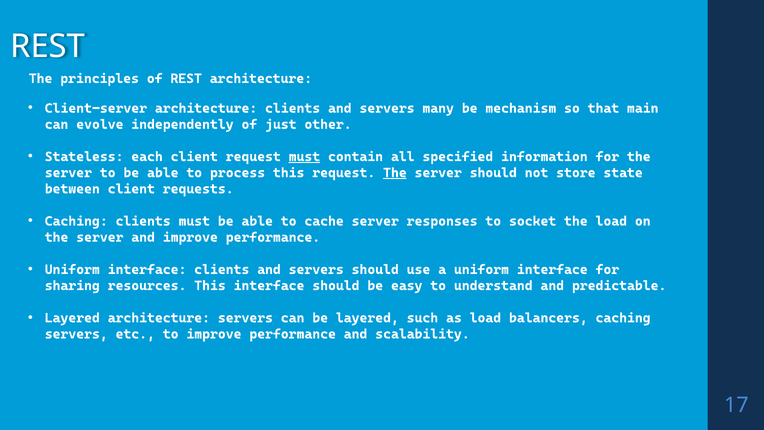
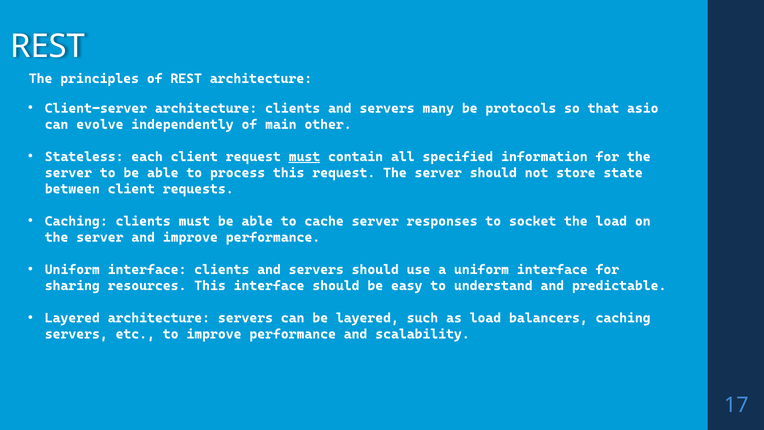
mechanism: mechanism -> protocols (521, 108)
main: main -> asio (643, 108)
just: just -> main (281, 124)
The underline: present -> none (395, 173)
